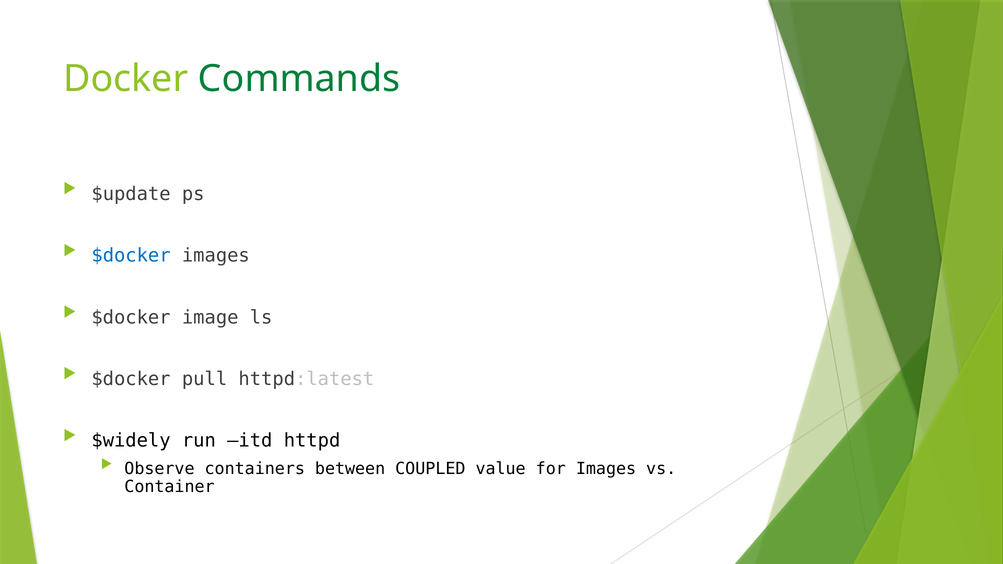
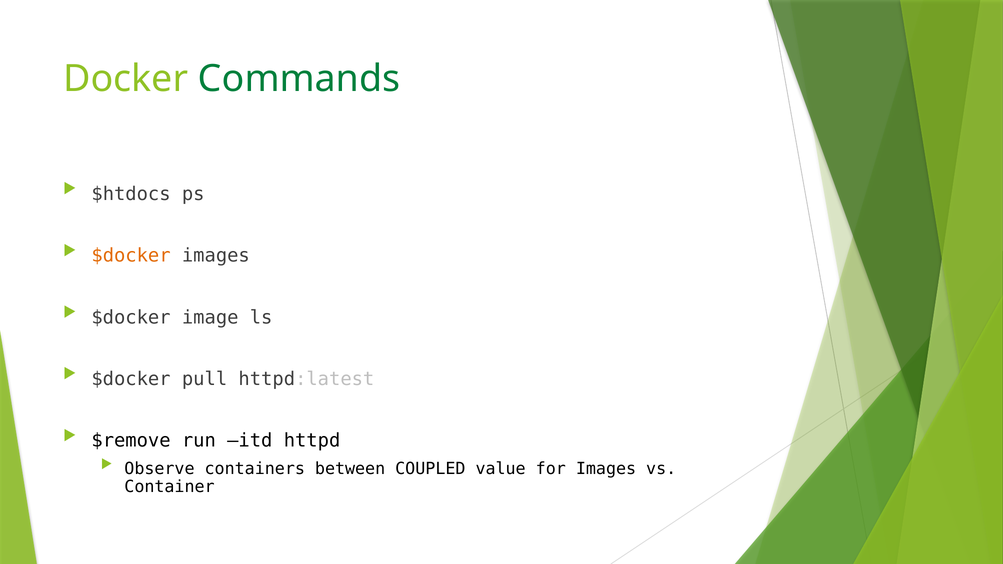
$update: $update -> $htdocs (131, 194)
$docker colour: blue -> orange (131, 256)
$widely: $widely -> $remove (131, 441)
